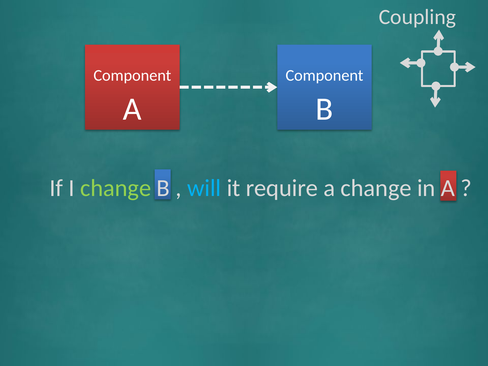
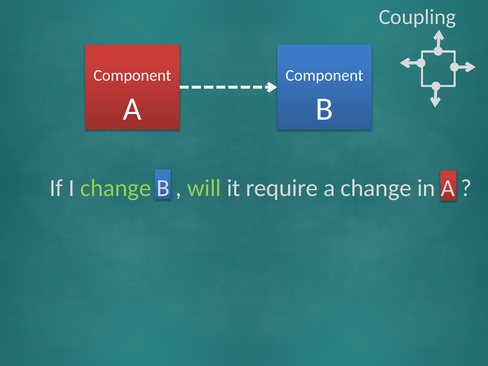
will colour: light blue -> light green (204, 188)
